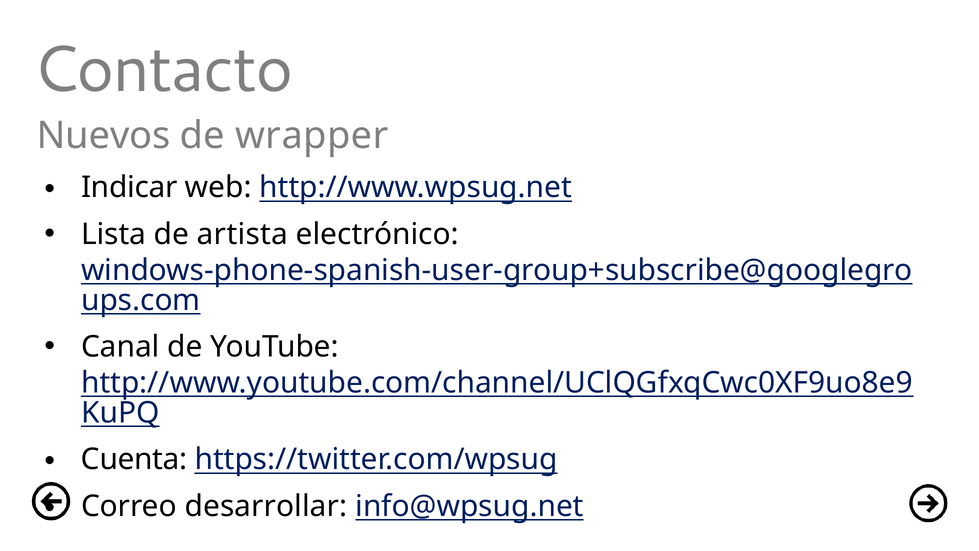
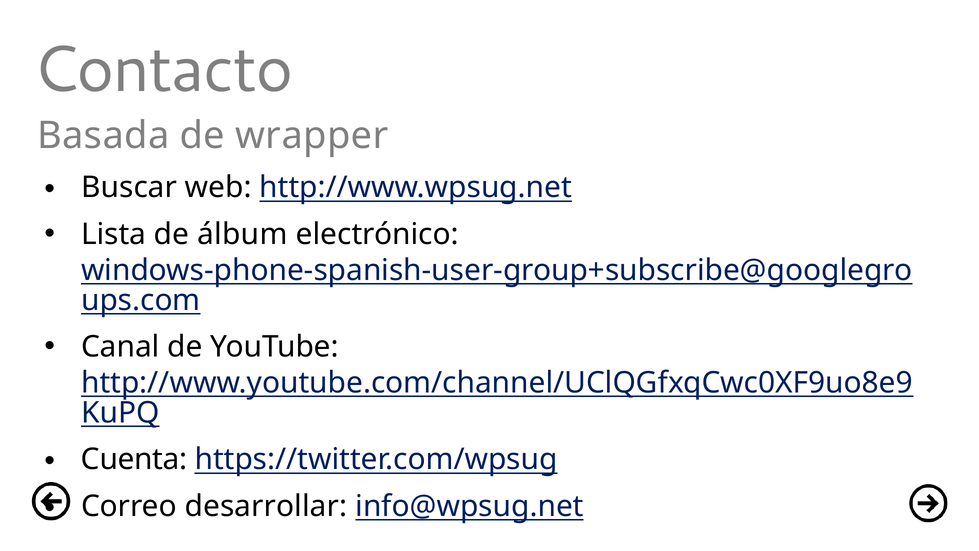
Nuevos: Nuevos -> Basada (103, 136)
Indicar: Indicar -> Buscar (129, 187)
artista: artista -> álbum (242, 234)
